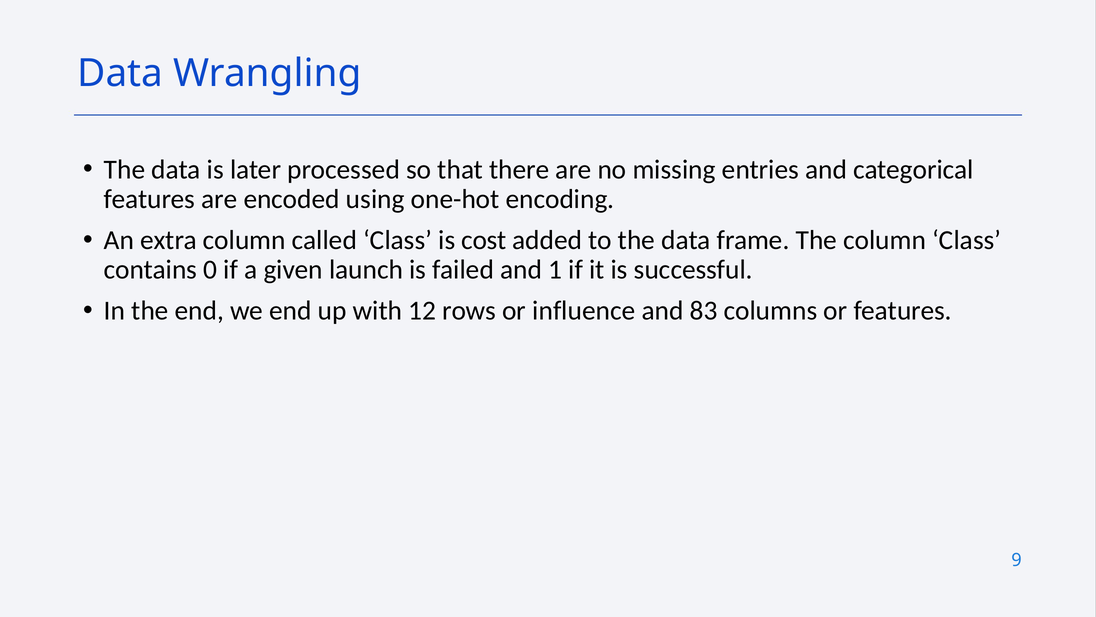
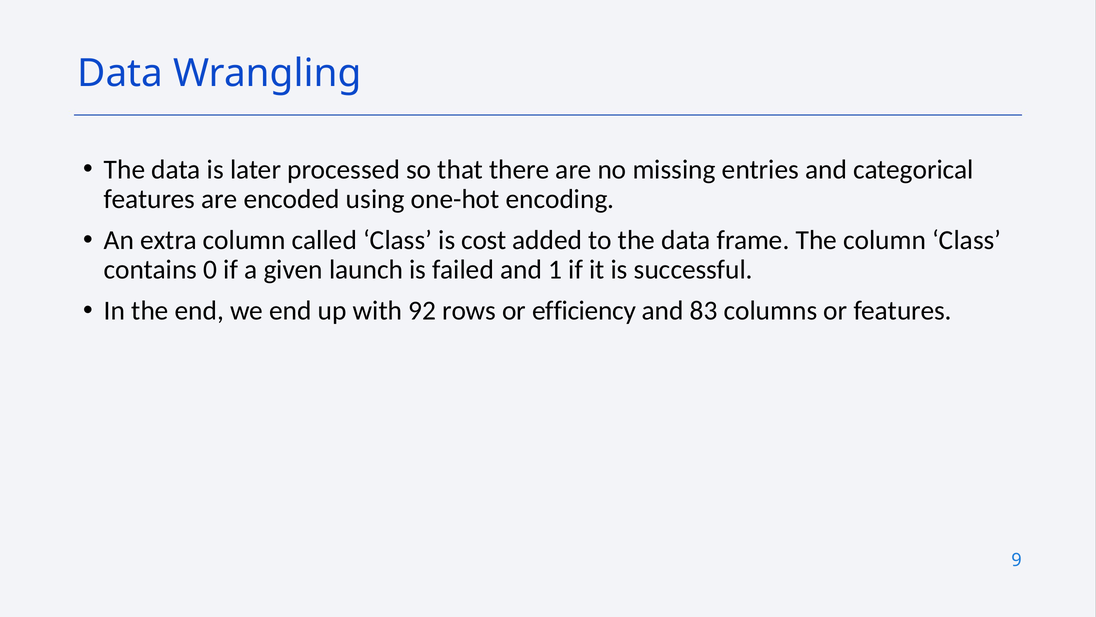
12: 12 -> 92 (422, 310)
influence: influence -> efficiency (584, 310)
